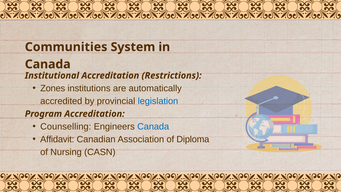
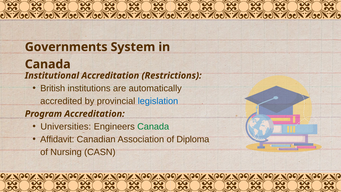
Communities: Communities -> Governments (66, 47)
Zones: Zones -> British (53, 88)
Counselling: Counselling -> Universities (66, 126)
Canada colour: blue -> green (153, 126)
